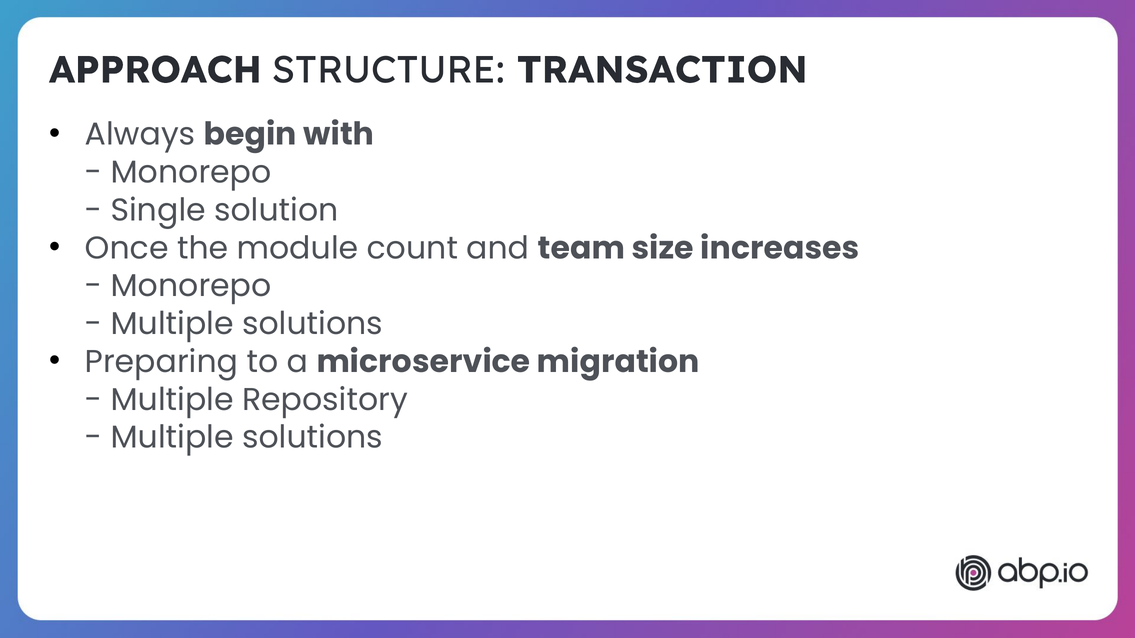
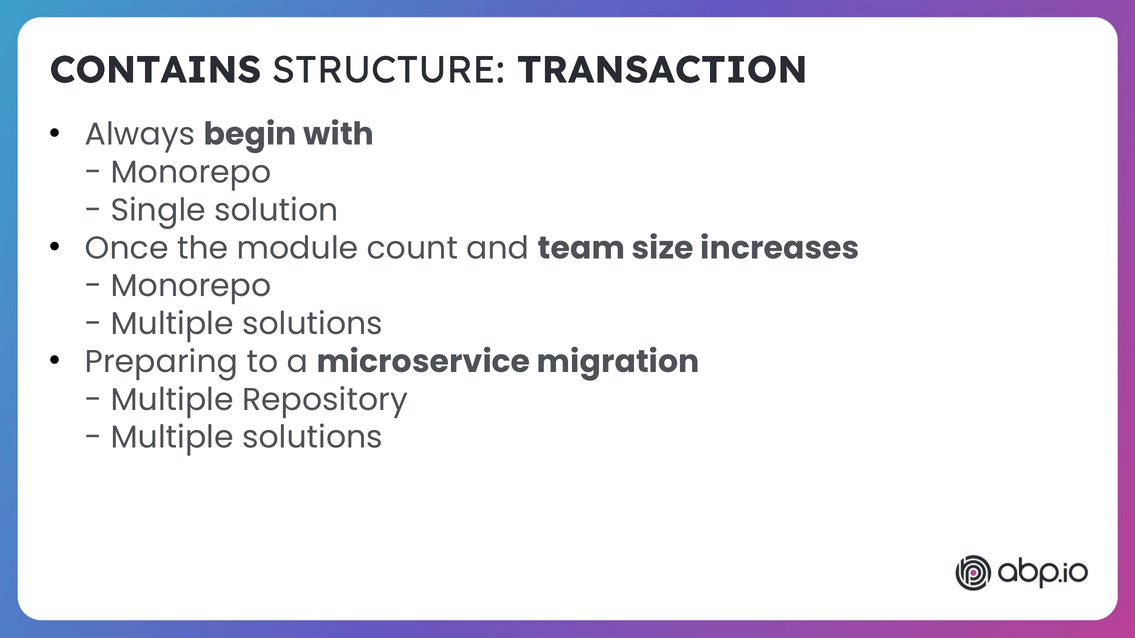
APPROACH: APPROACH -> CONTAINS (155, 70)
